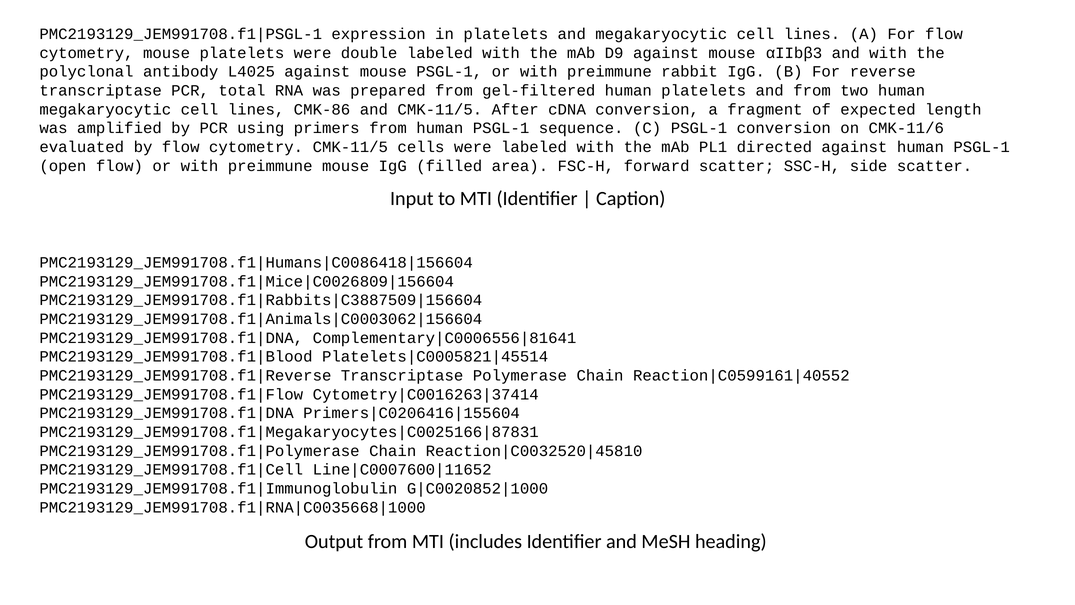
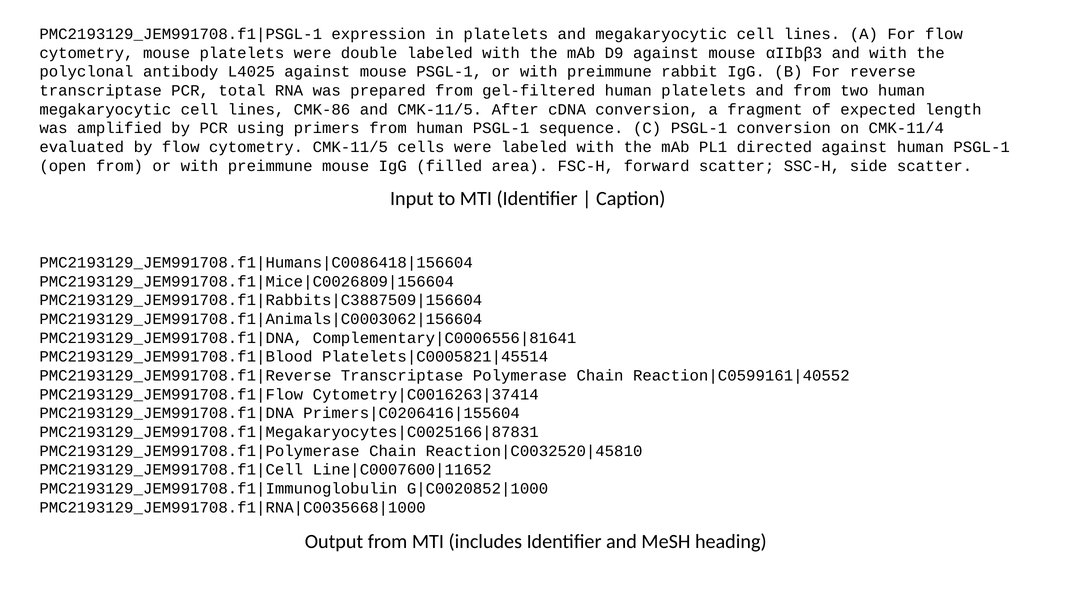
CMK-11/6: CMK-11/6 -> CMK-11/4 (906, 128)
open flow: flow -> from (119, 166)
